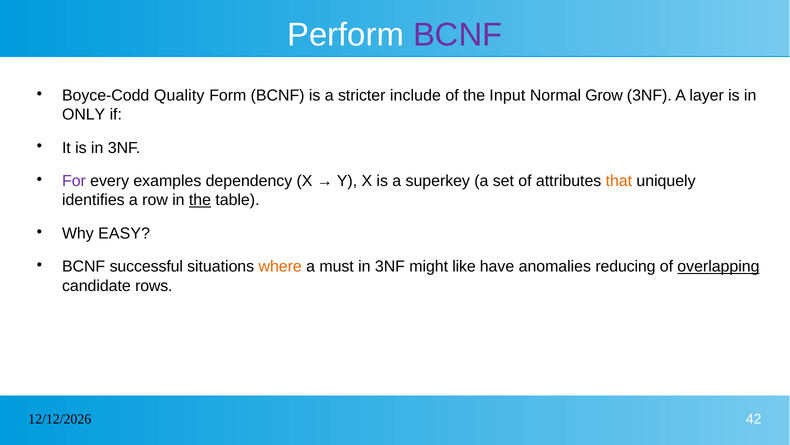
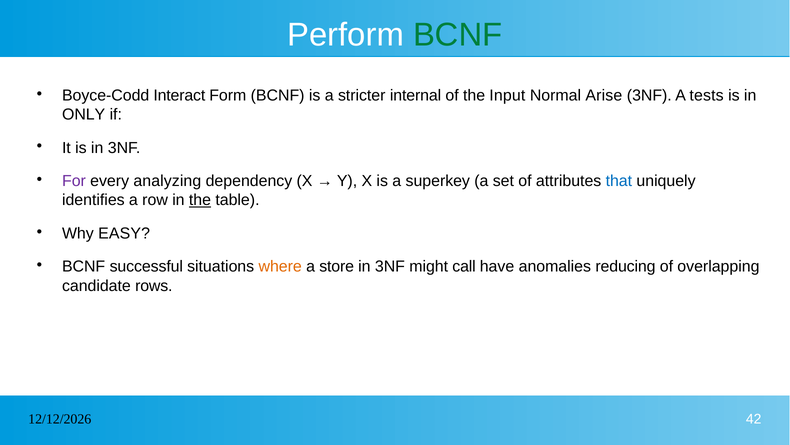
BCNF colour: purple -> green (458, 35)
Quality: Quality -> Interact (179, 95)
include: include -> internal (416, 95)
Grow: Grow -> Arise (604, 95)
layer: layer -> tests (707, 95)
examples: examples -> analyzing (167, 181)
that colour: orange -> blue (619, 181)
must: must -> store (337, 266)
like: like -> call (464, 266)
overlapping underline: present -> none (718, 266)
